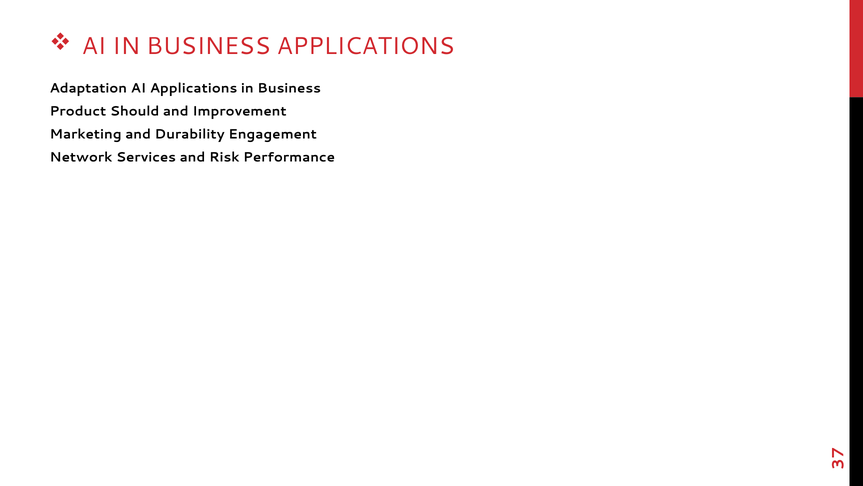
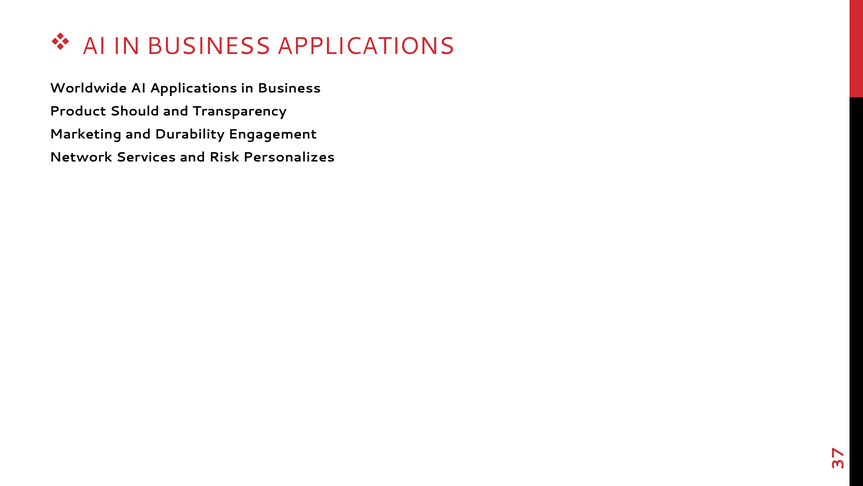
Adaptation: Adaptation -> Worldwide (88, 88)
Improvement: Improvement -> Transparency (239, 111)
Performance: Performance -> Personalizes (289, 157)
